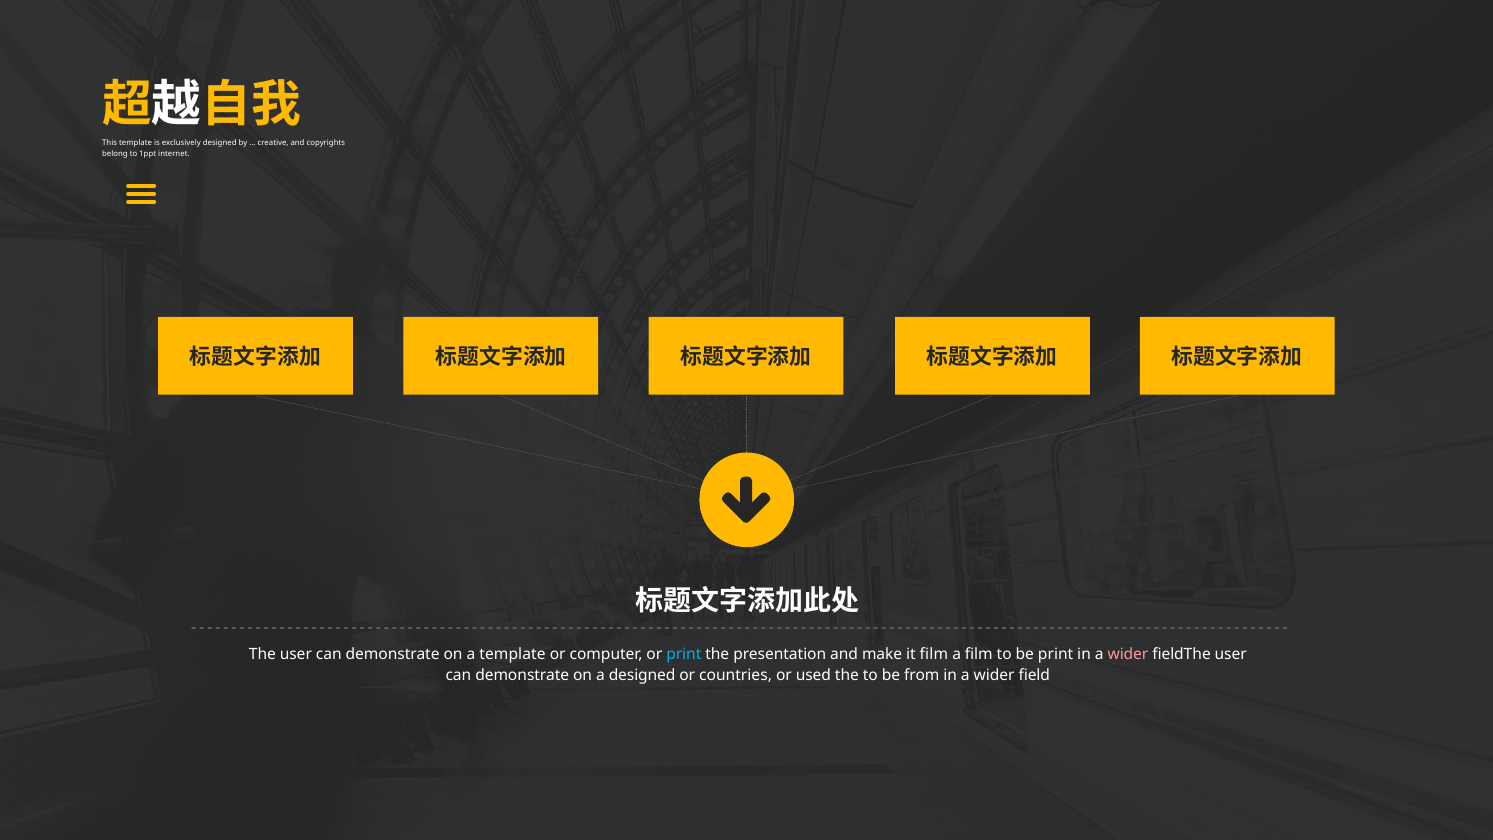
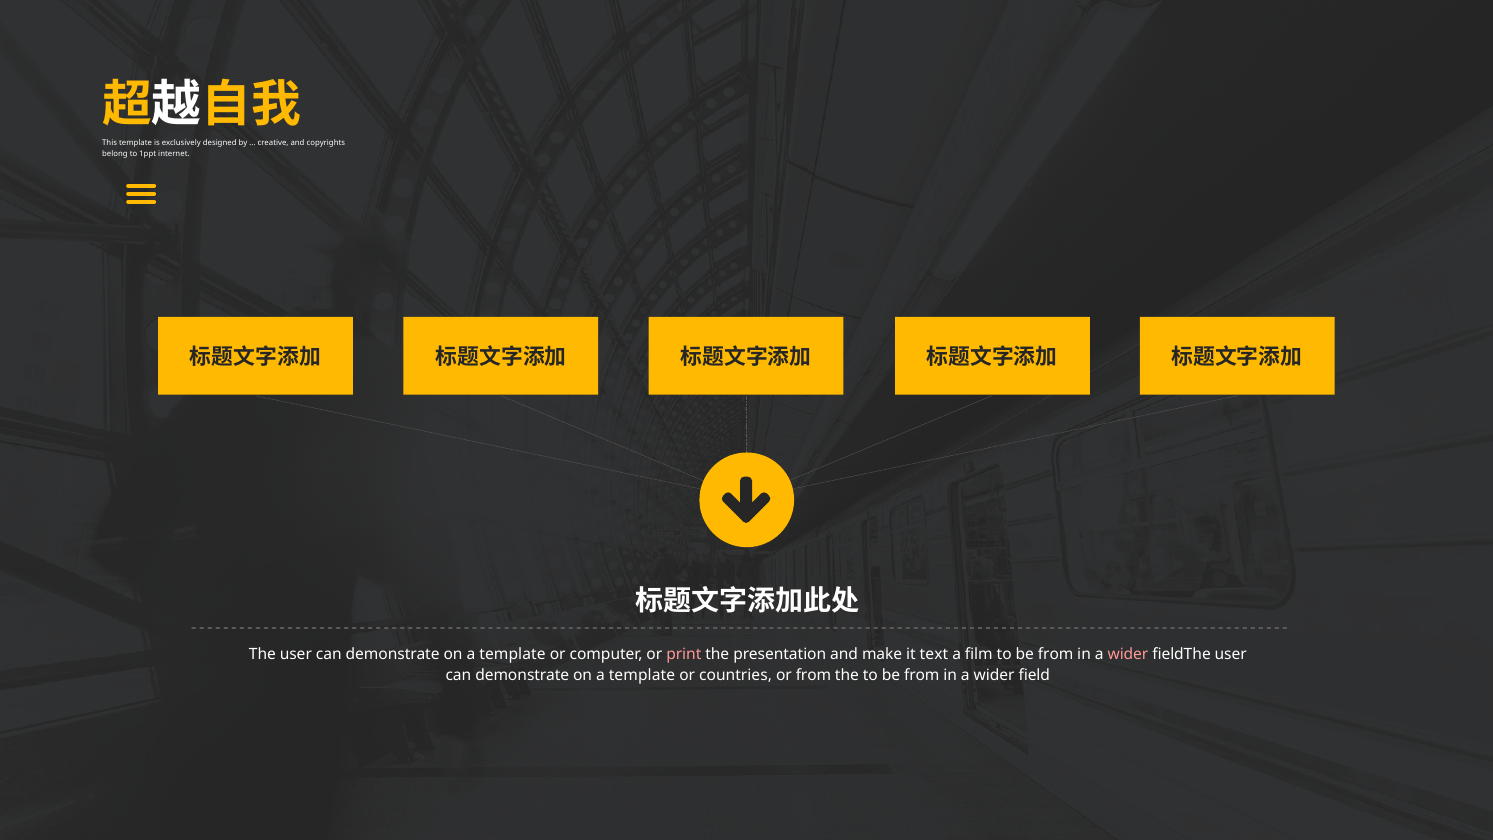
print colour: light blue -> pink (684, 654)
it film: film -> text (934, 654)
film to be print: print -> from (1056, 654)
designed: designed -> template (642, 675)
or used: used -> from (813, 675)
